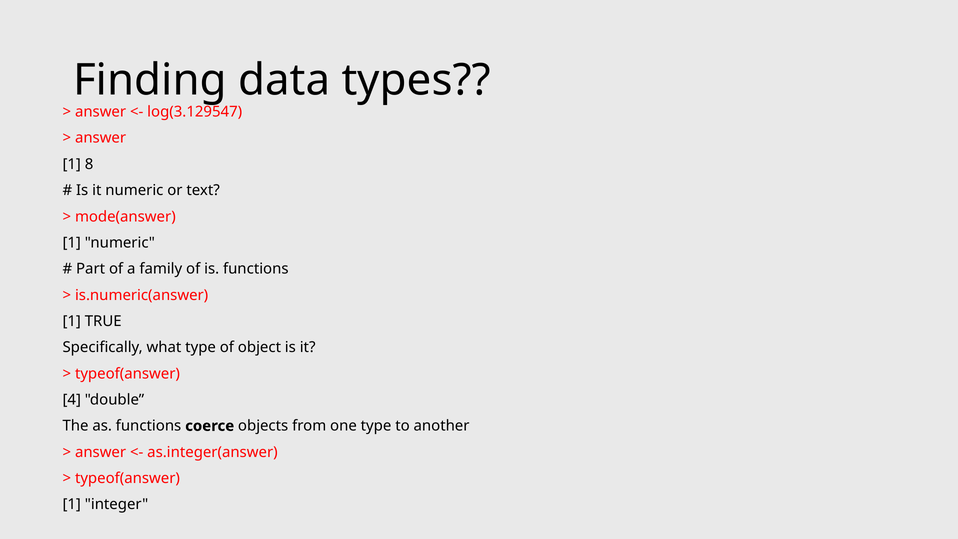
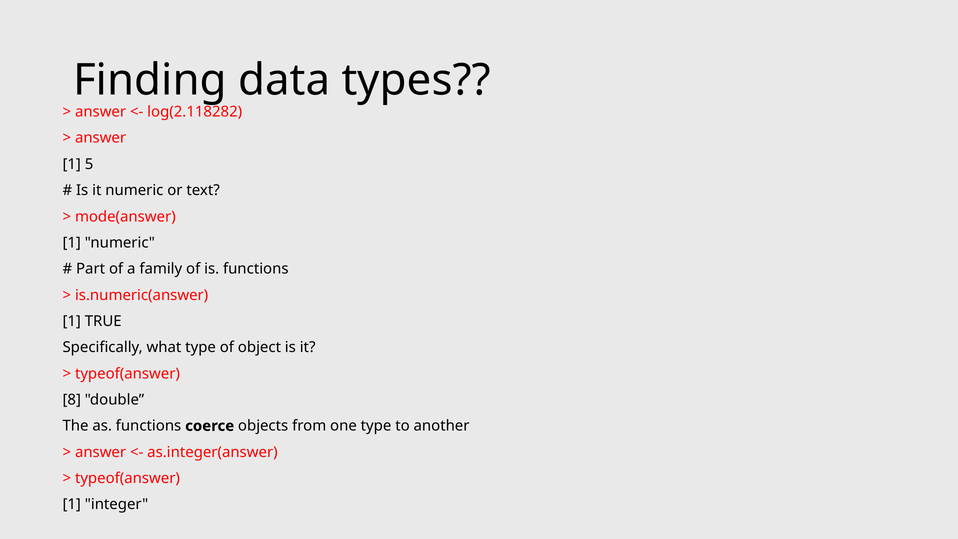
log(3.129547: log(3.129547 -> log(2.118282 (195, 112)
8: 8 -> 5 (89, 164)
4: 4 -> 8 (72, 400)
